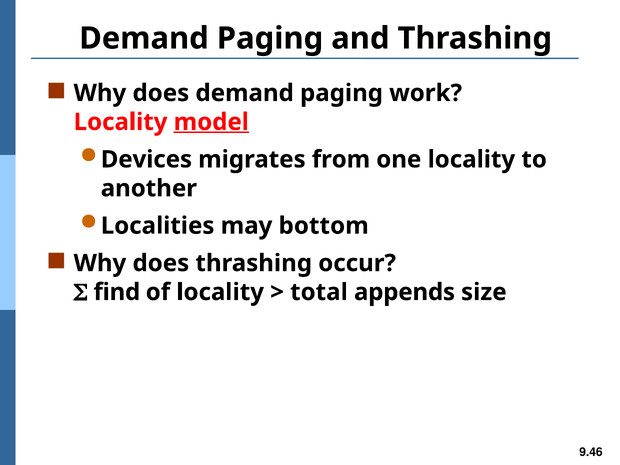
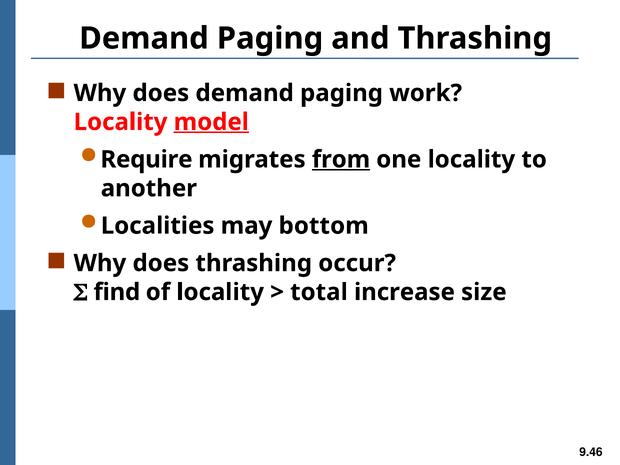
Devices: Devices -> Require (146, 159)
from underline: none -> present (341, 159)
appends: appends -> increase (404, 292)
